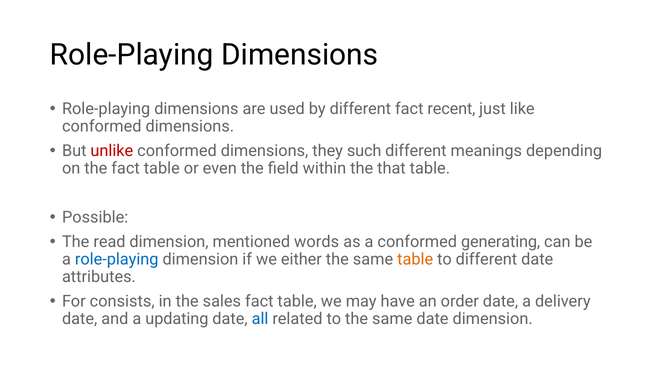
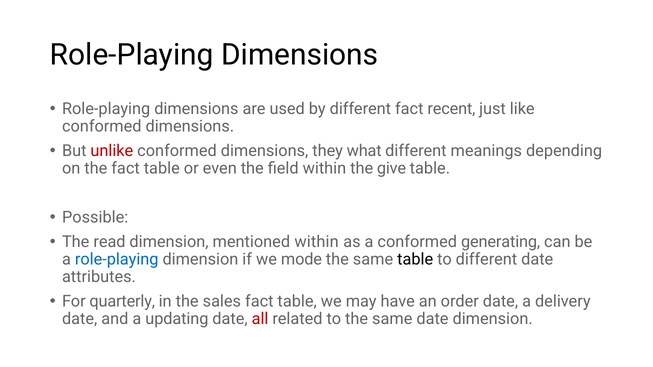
such: such -> what (364, 151)
that: that -> give (392, 169)
mentioned words: words -> within (317, 242)
either: either -> mode (301, 260)
table colour: orange -> black (415, 260)
consists: consists -> quarterly (122, 302)
all colour: blue -> red (260, 319)
